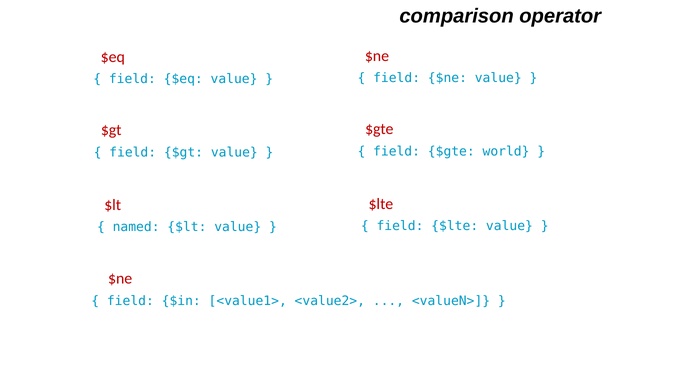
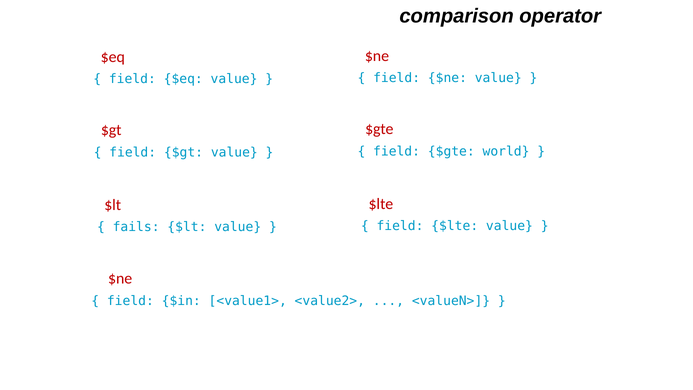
named: named -> fails (136, 227)
